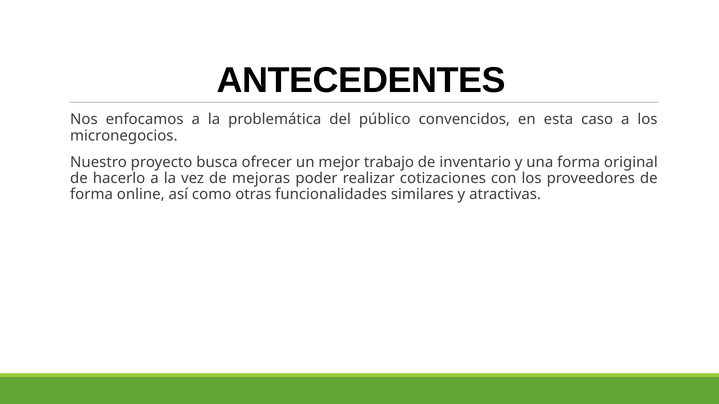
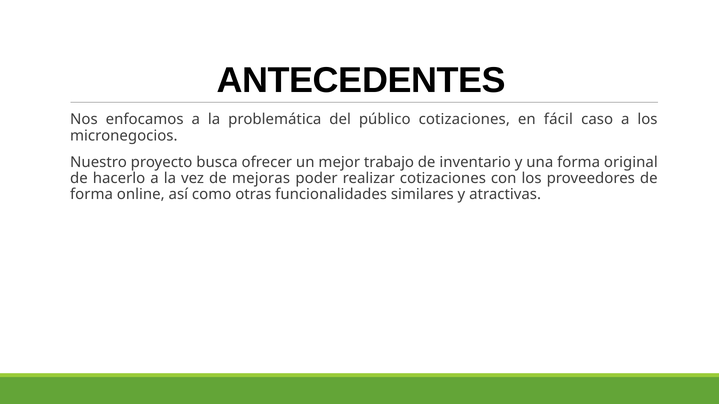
público convencidos: convencidos -> cotizaciones (464, 120)
esta: esta -> fácil (558, 120)
